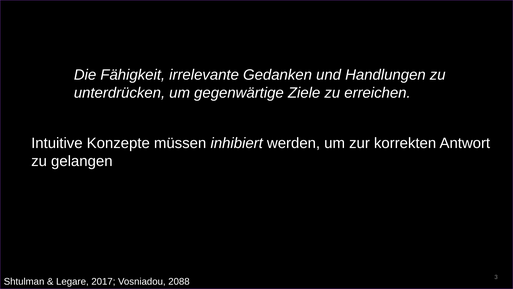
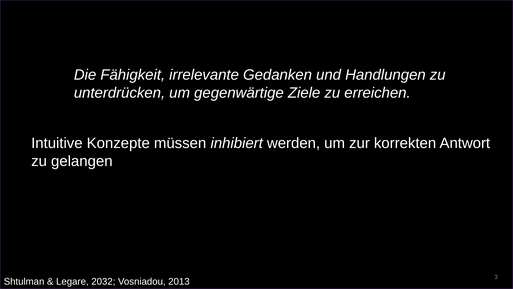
2017: 2017 -> 2032 (103, 281)
2088: 2088 -> 2013 (179, 281)
